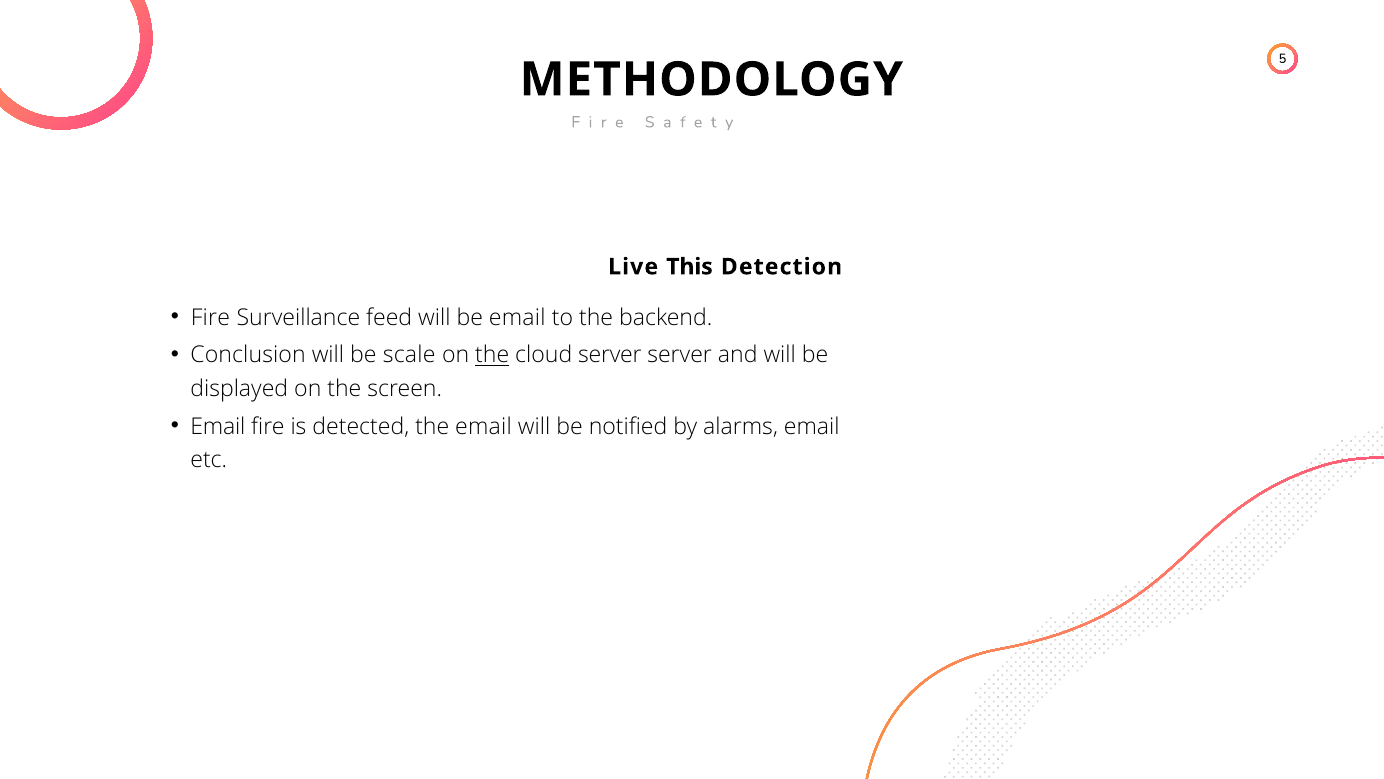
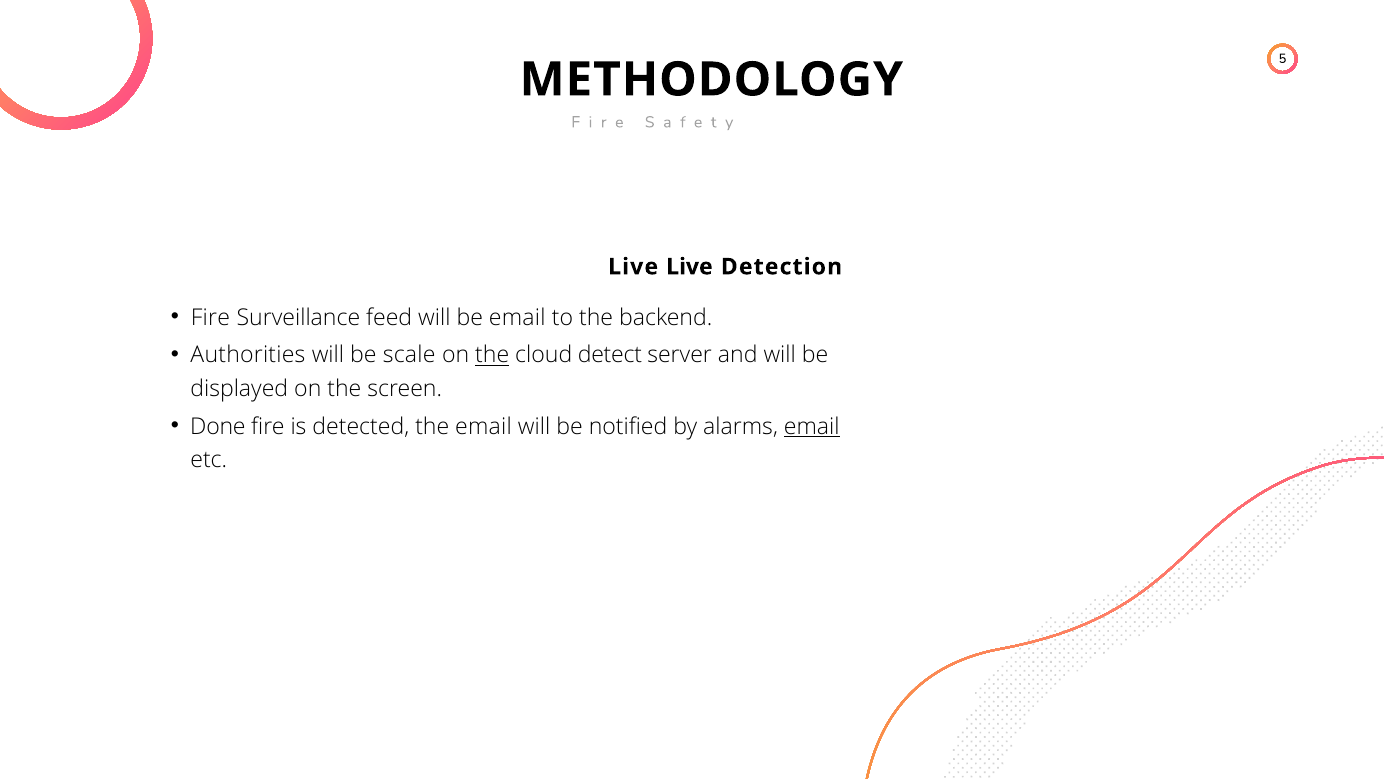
Live This: This -> Live (689, 267)
Conclusion: Conclusion -> Authorities (248, 355)
cloud server: server -> detect (610, 355)
Email: Email -> Done (218, 426)
email underline: none -> present (812, 426)
